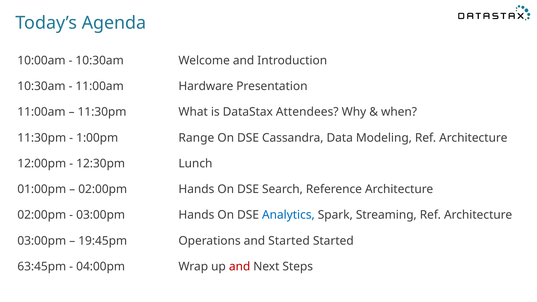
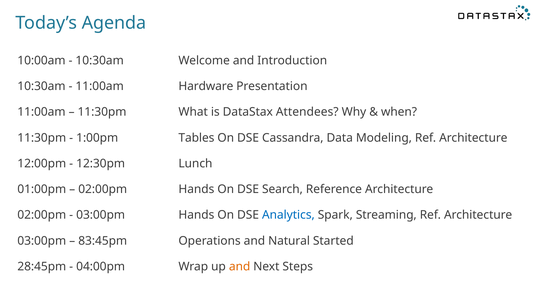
Range: Range -> Tables (196, 138)
19:45pm: 19:45pm -> 83:45pm (103, 241)
and Started: Started -> Natural (289, 241)
63:45pm: 63:45pm -> 28:45pm (42, 267)
and colour: red -> orange (240, 267)
